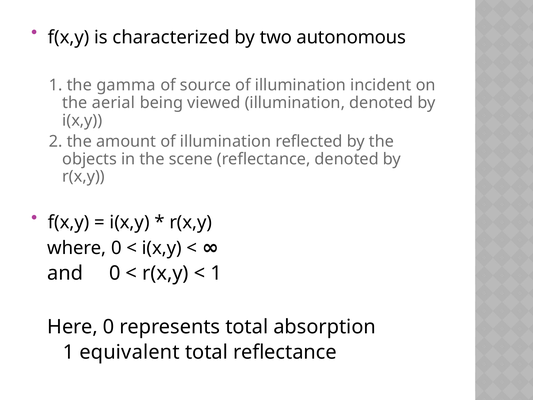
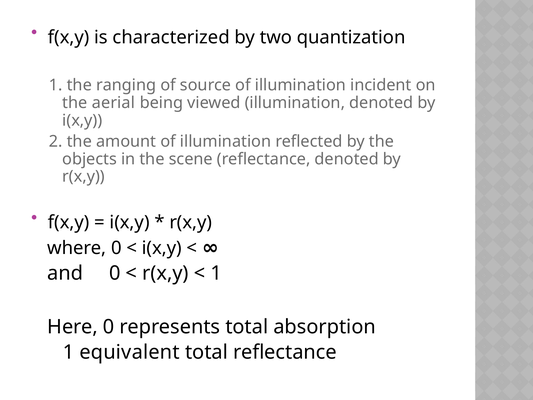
autonomous: autonomous -> quantization (351, 37)
gamma: gamma -> ranging (126, 85)
